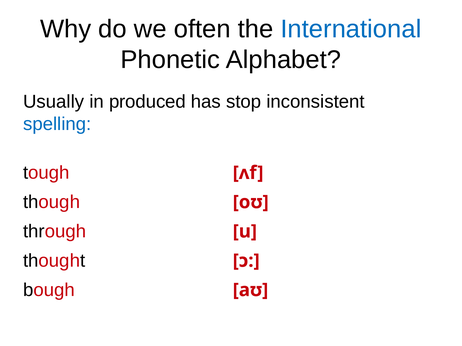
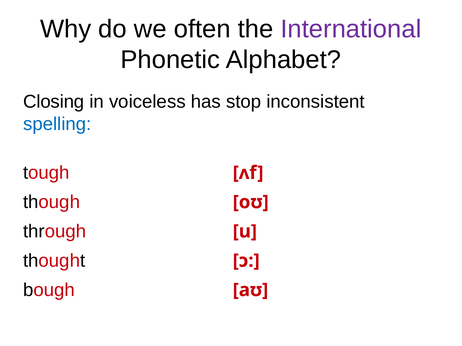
International colour: blue -> purple (351, 29)
Usually: Usually -> Closing (54, 102)
produced: produced -> voiceless (147, 102)
